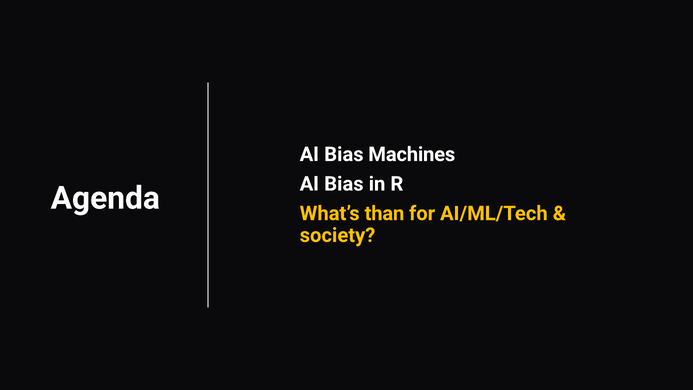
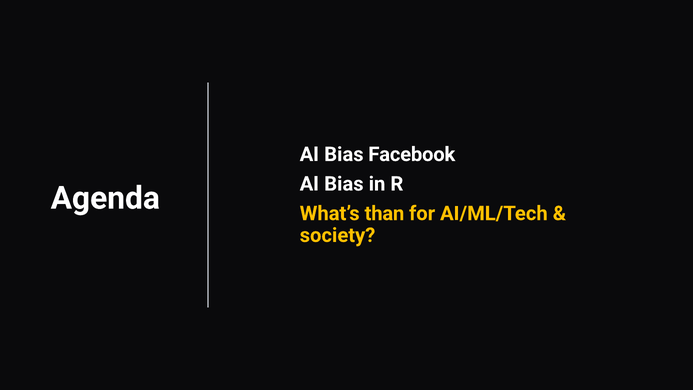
Machines: Machines -> Facebook (412, 154)
